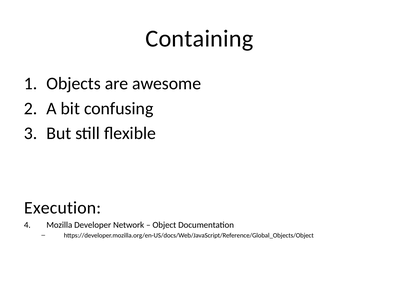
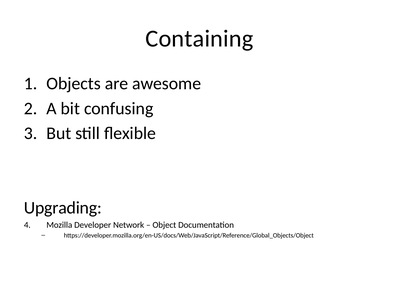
Execution: Execution -> Upgrading (63, 208)
